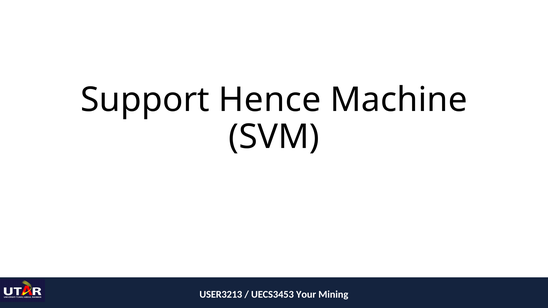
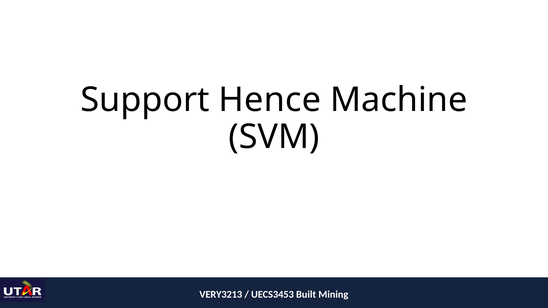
USER3213: USER3213 -> VERY3213 (221, 295)
Your: Your -> Built (306, 295)
